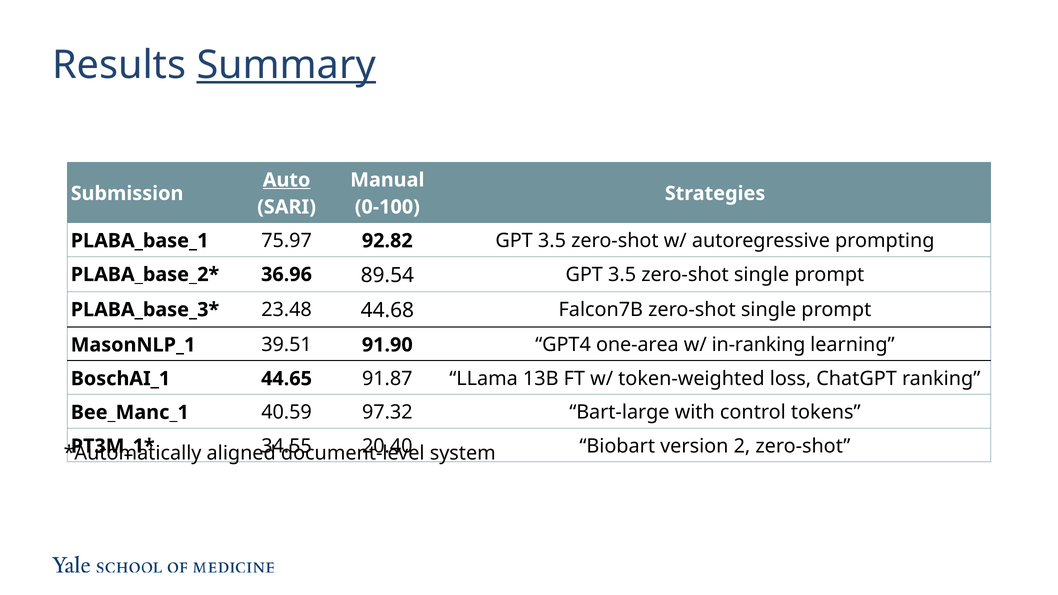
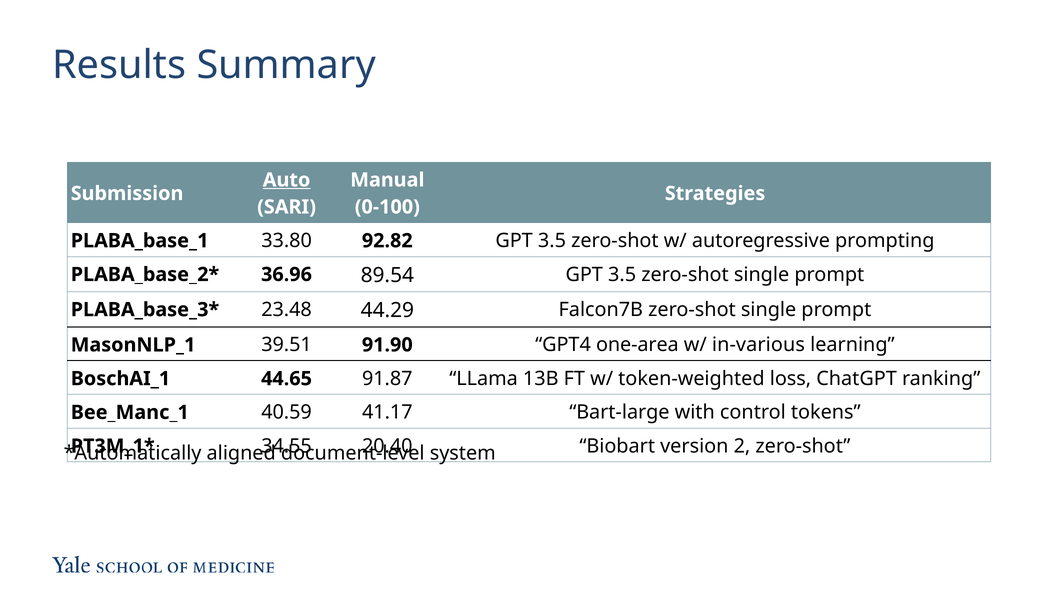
Summary underline: present -> none (286, 65)
75.97: 75.97 -> 33.80 (287, 241)
44.68: 44.68 -> 44.29 (387, 311)
in-ranking: in-ranking -> in-various (758, 345)
97.32: 97.32 -> 41.17 (387, 413)
